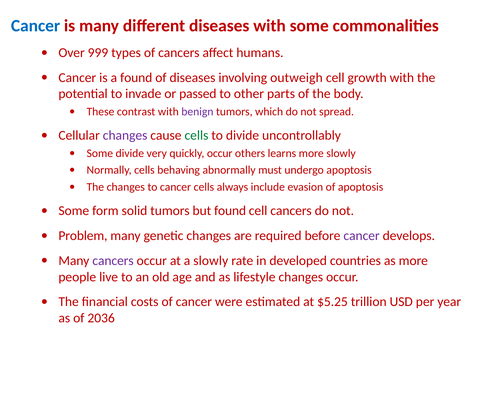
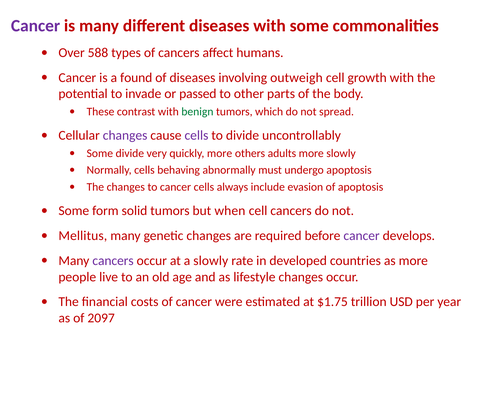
Cancer colour: blue -> purple (36, 26)
999: 999 -> 588 (98, 53)
benign colour: purple -> green (197, 112)
cells colour: green -> purple (196, 135)
quickly occur: occur -> more (220, 153)
learns: learns -> adults (282, 153)
but found: found -> when (230, 211)
Problem: Problem -> Mellitus (83, 235)
$5.25: $5.25 -> $1.75 (332, 301)
2036: 2036 -> 2097 (101, 318)
